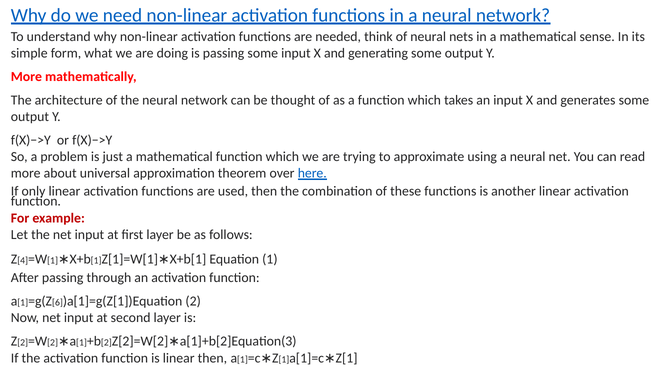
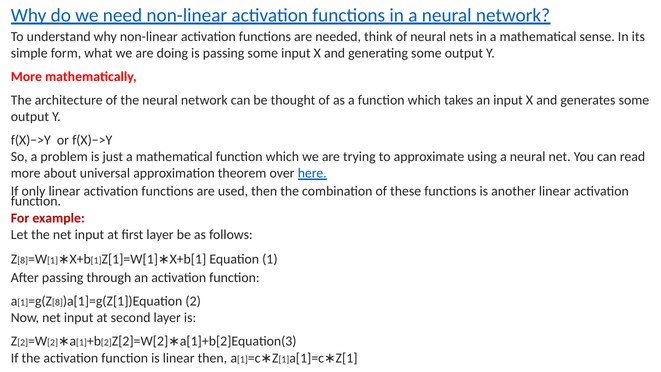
4: 4 -> 8 (23, 260)
6: 6 -> 8 (57, 302)
